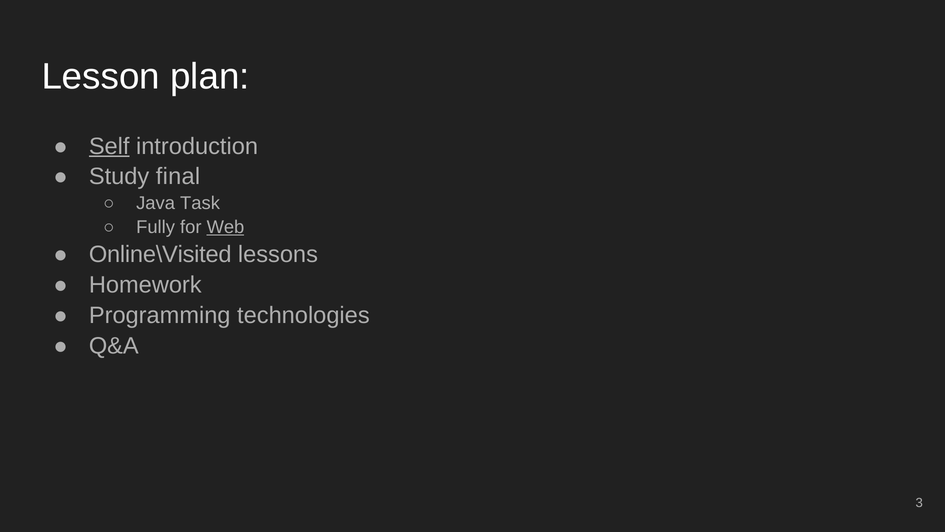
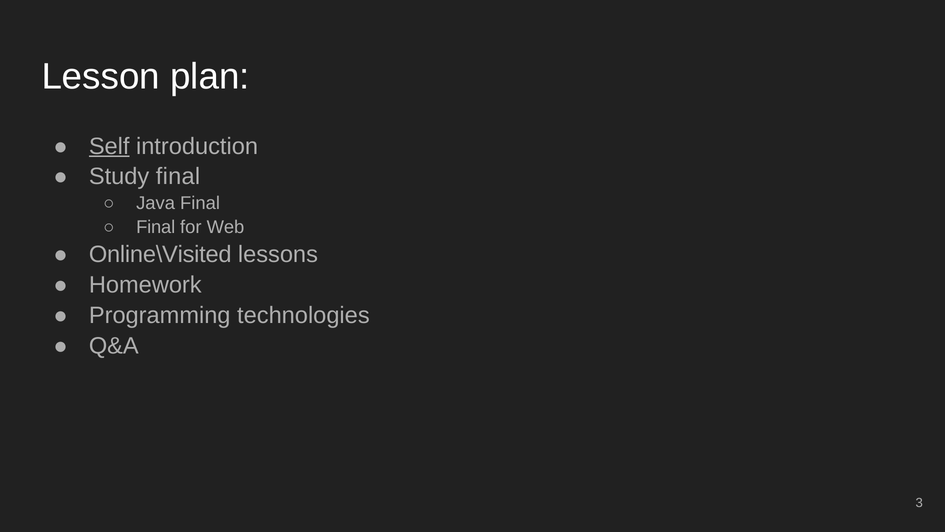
Java Task: Task -> Final (200, 203)
Fully: Fully -> Final (156, 227)
Web underline: present -> none (225, 227)
